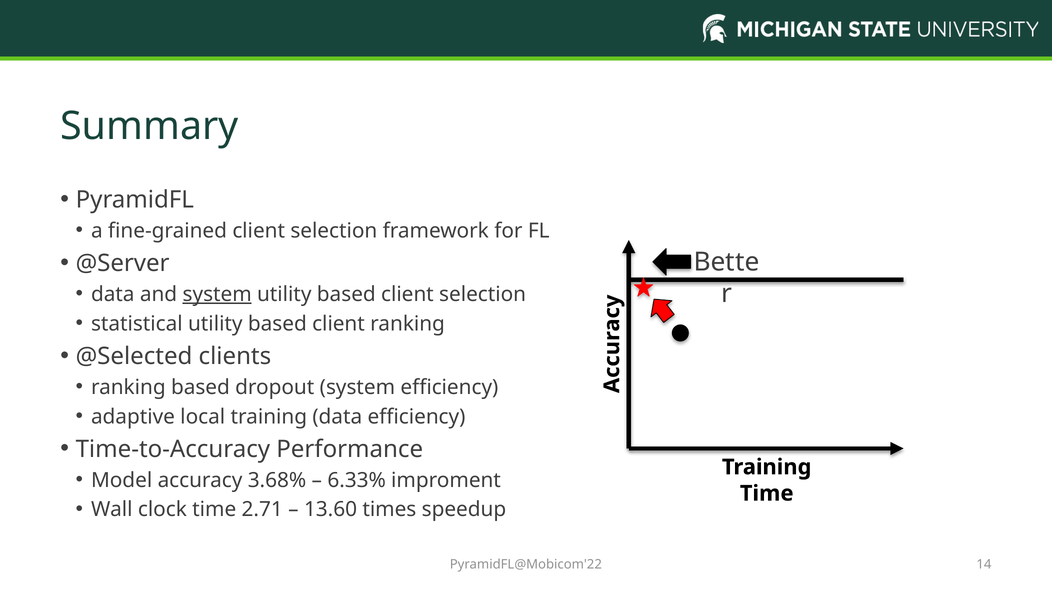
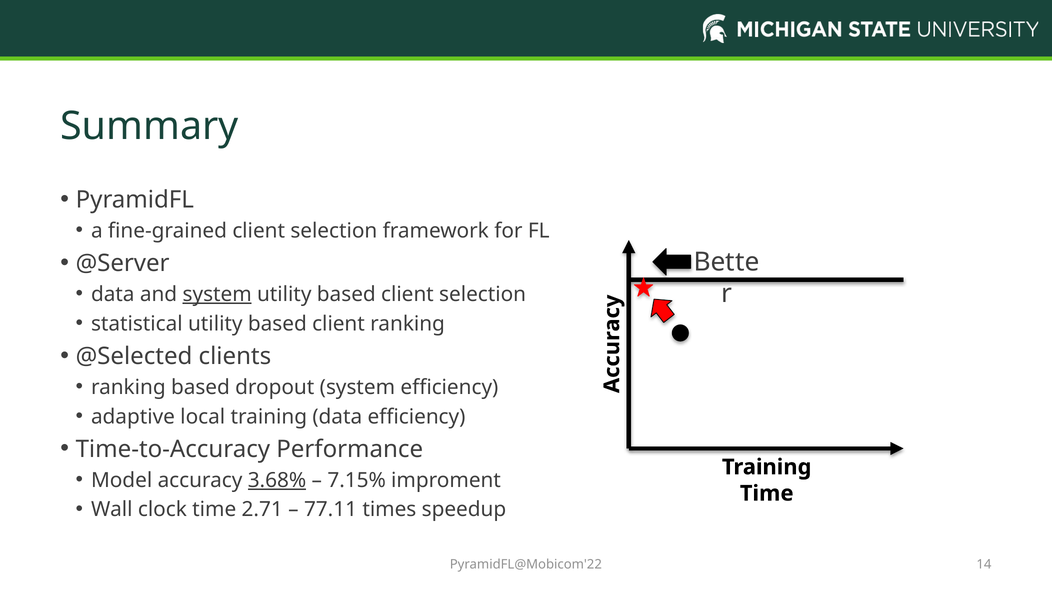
3.68% underline: none -> present (277, 480)
6.33%: 6.33% -> 7.15% (357, 480)
13.60: 13.60 -> 77.11 (331, 509)
